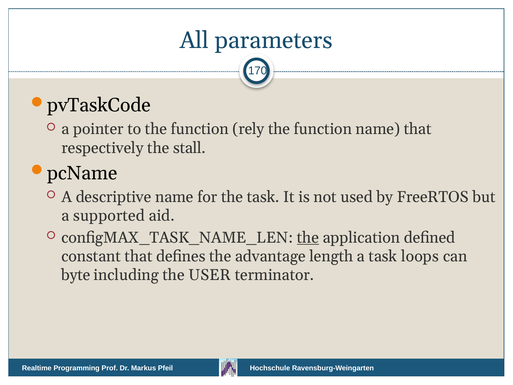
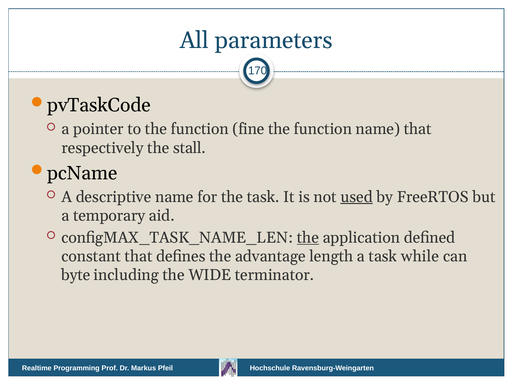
rely: rely -> fine (249, 129)
used underline: none -> present (357, 197)
supported: supported -> temporary (109, 215)
loops: loops -> while (420, 256)
USER: USER -> WIDE (210, 275)
